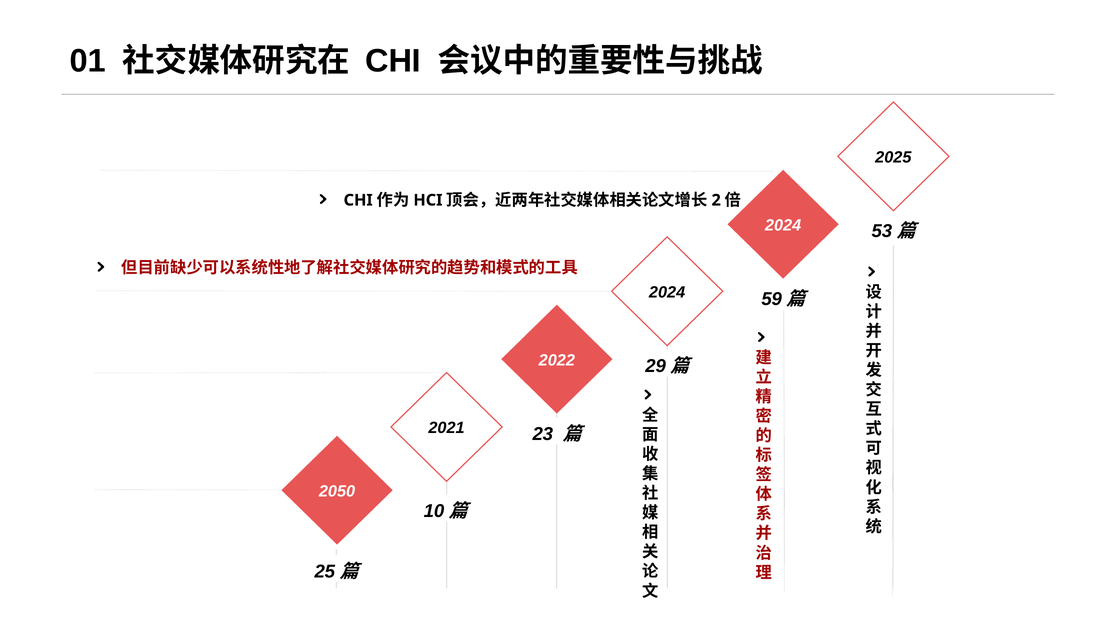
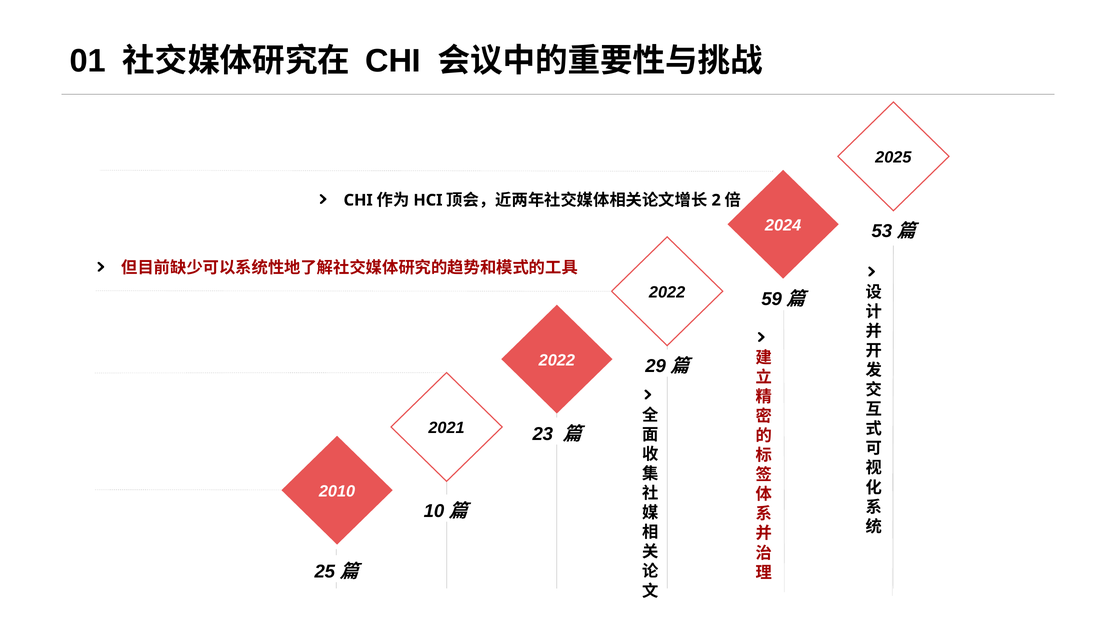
2024: 2024 -> 2022 (667, 292)
2050: 2050 -> 2010 (337, 491)
